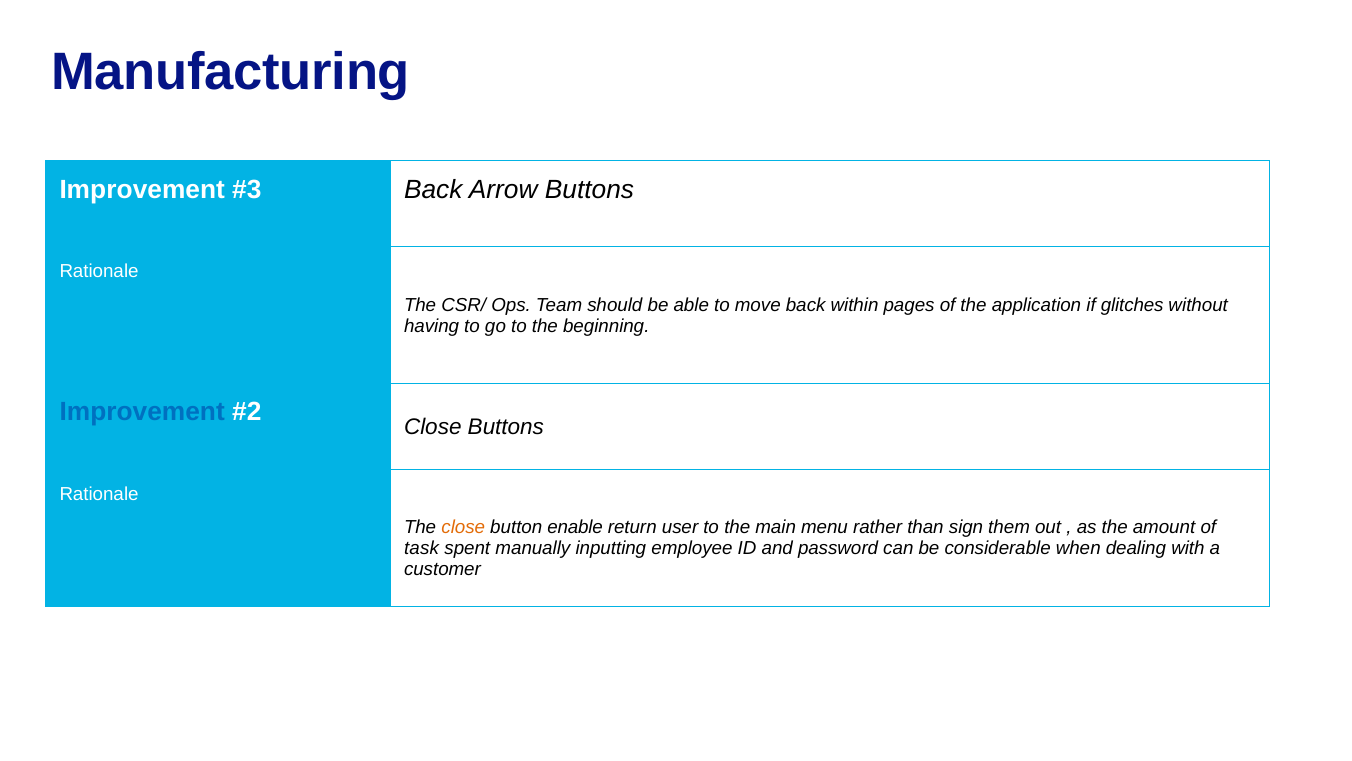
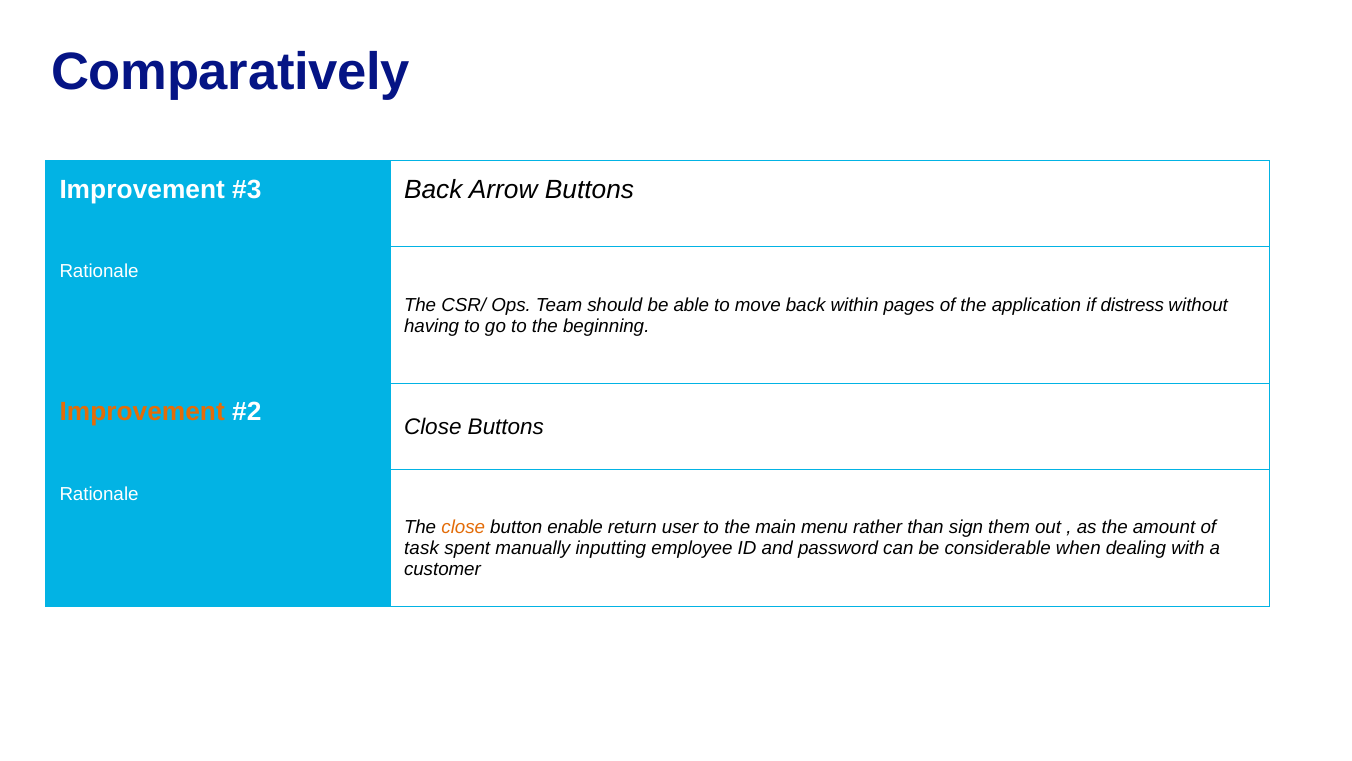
Manufacturing: Manufacturing -> Comparatively (231, 72)
glitches: glitches -> distress (1132, 305)
Improvement colour: blue -> orange (142, 412)
